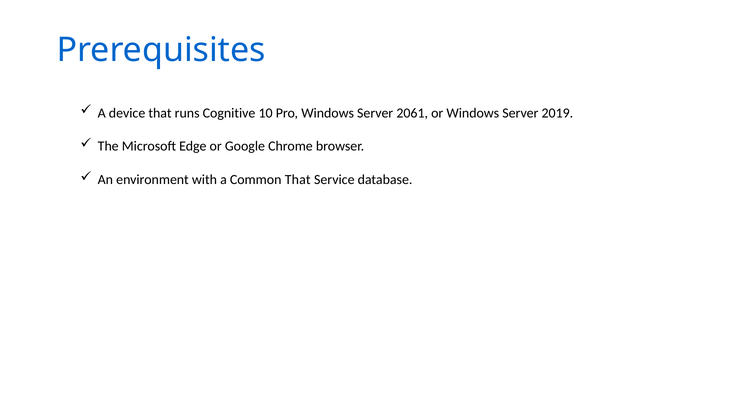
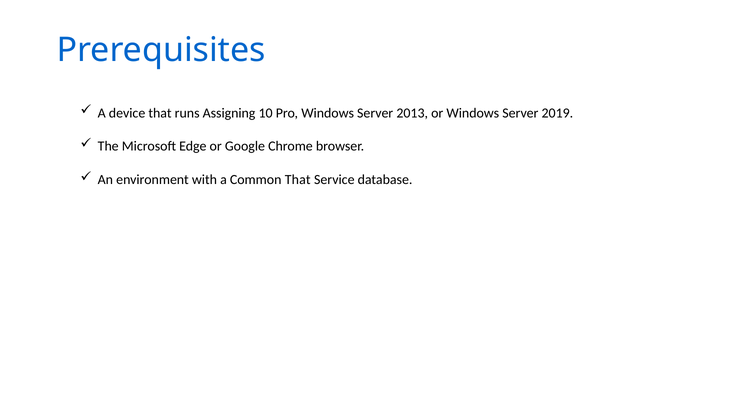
Cognitive: Cognitive -> Assigning (229, 113)
2061: 2061 -> 2013 (412, 113)
